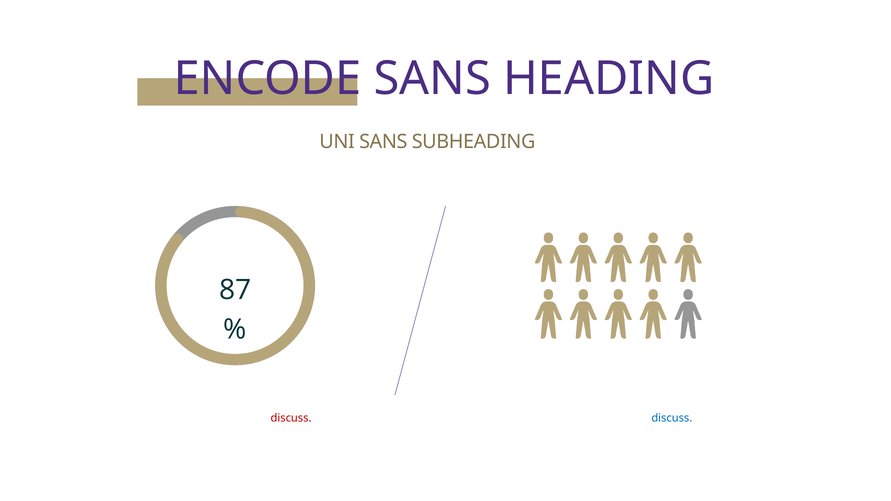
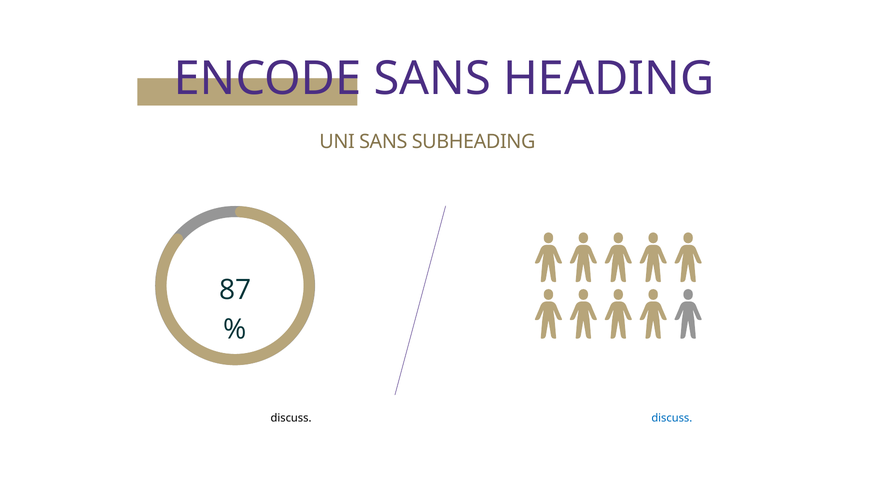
discuss colour: red -> black (291, 418)
